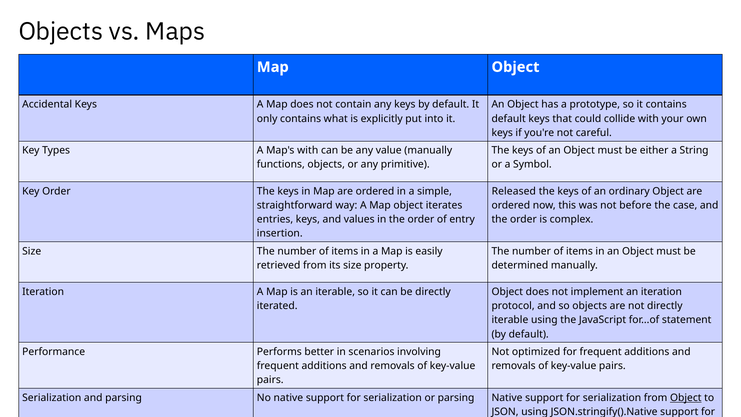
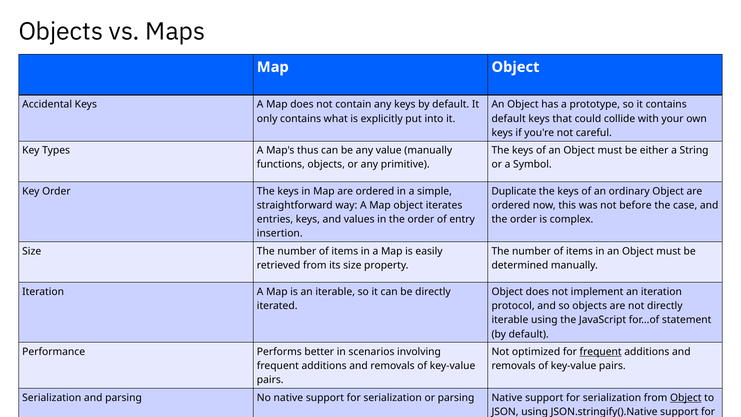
Map's with: with -> thus (308, 151)
Released: Released -> Duplicate (514, 191)
frequent underline: none -> present (601, 352)
